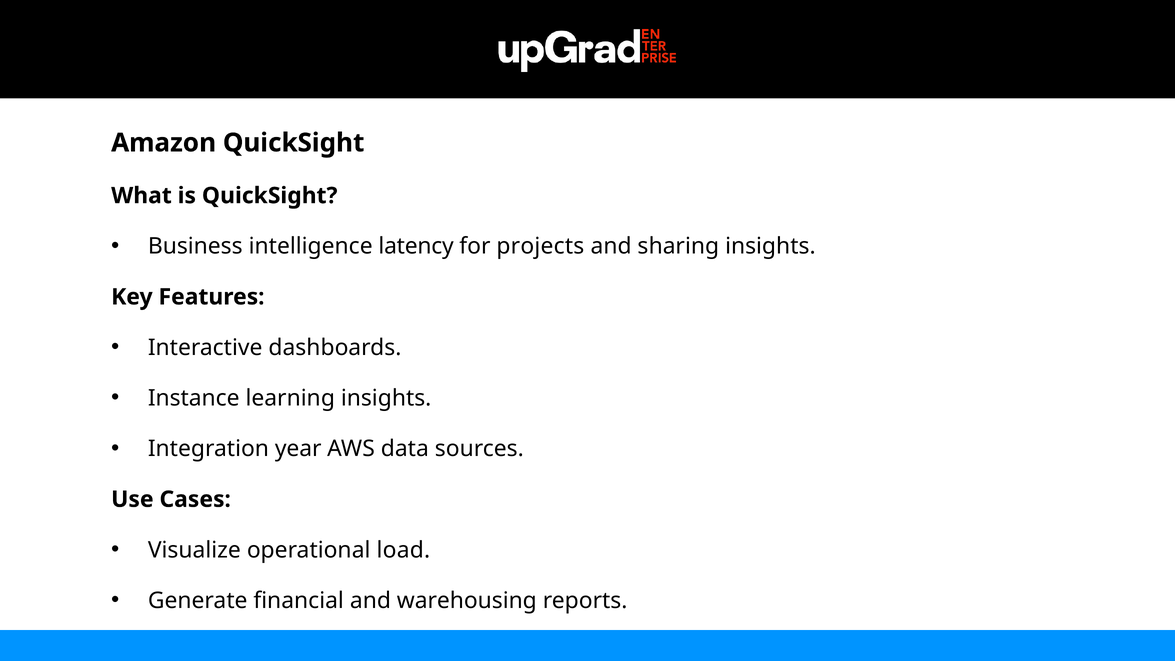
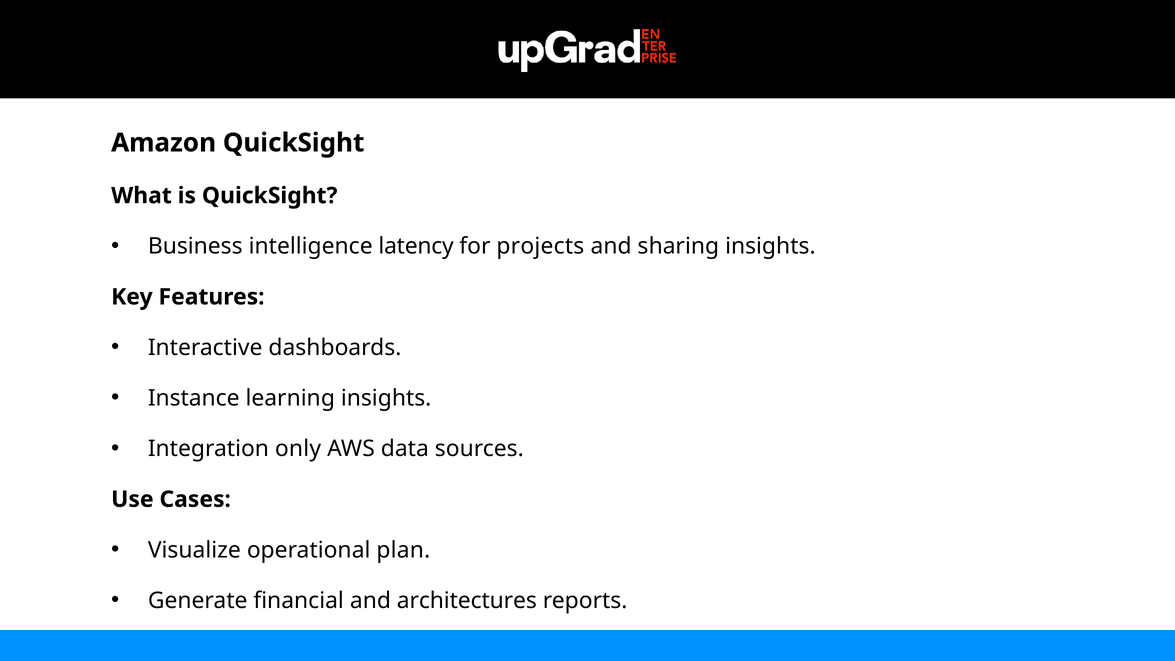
year: year -> only (298, 449)
load: load -> plan (403, 550)
warehousing: warehousing -> architectures (467, 601)
